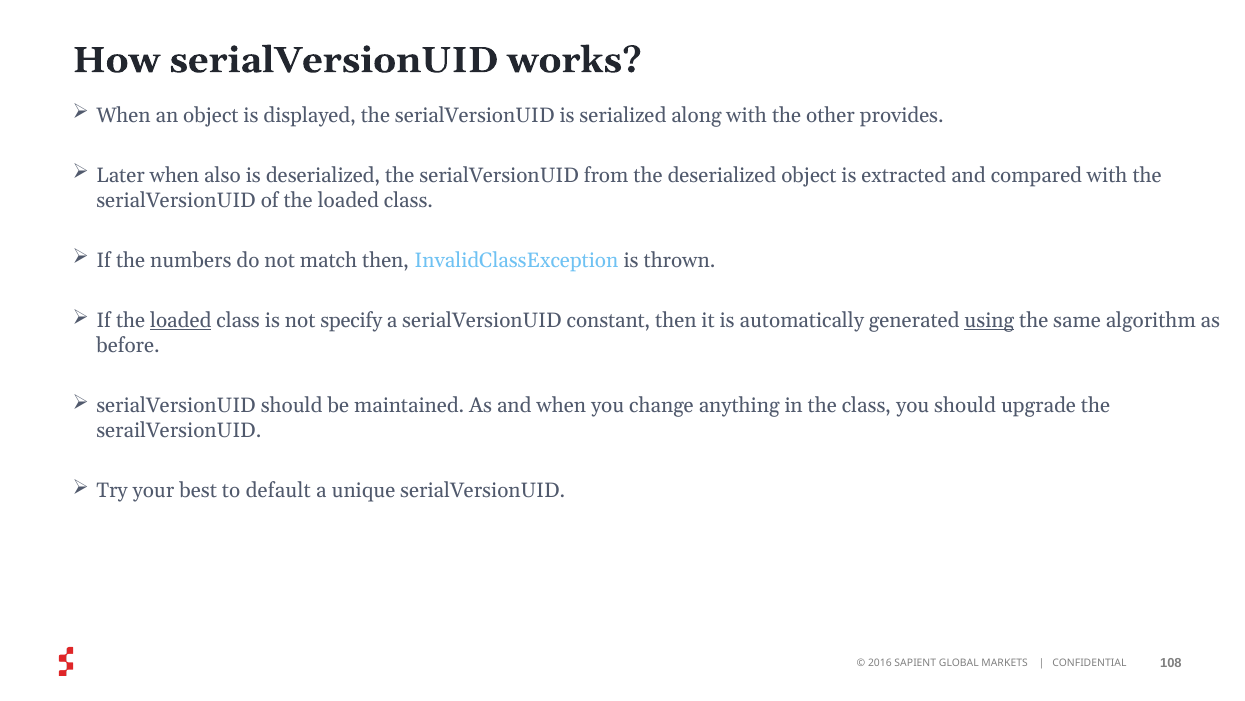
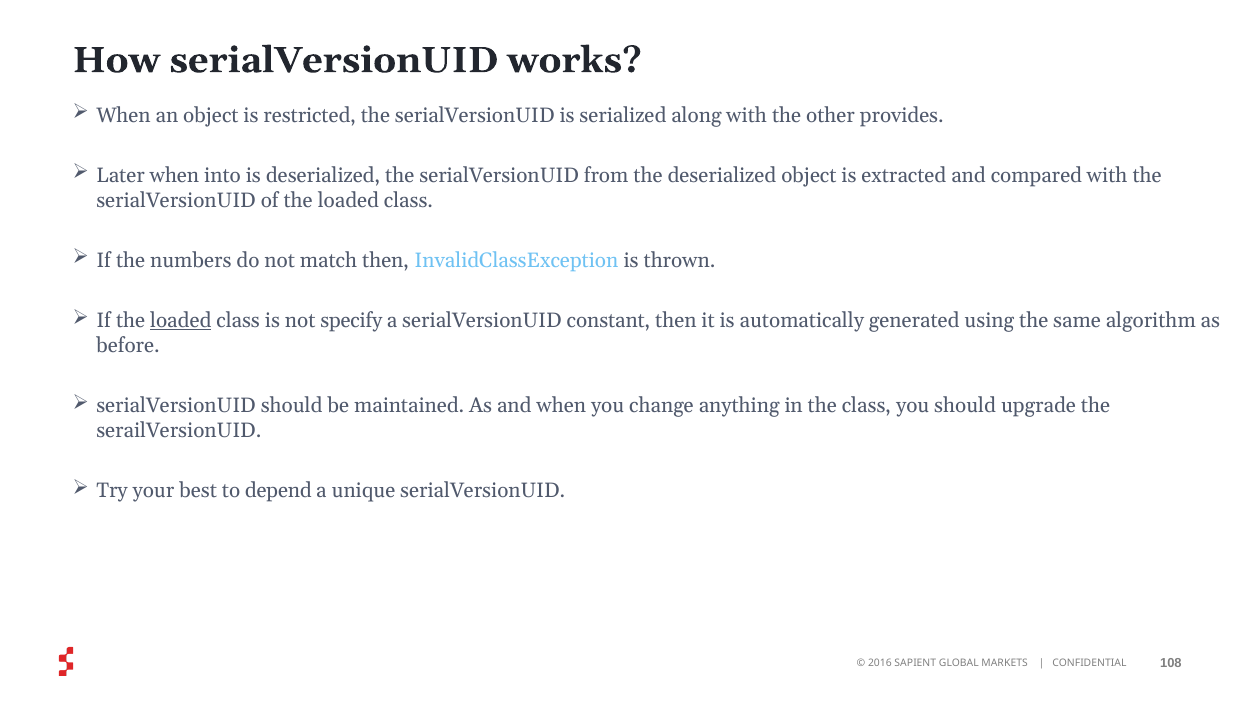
displayed: displayed -> restricted (310, 115)
also: also -> into (223, 175)
using underline: present -> none (989, 320)
default: default -> depend (278, 491)
